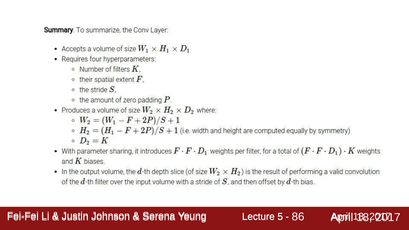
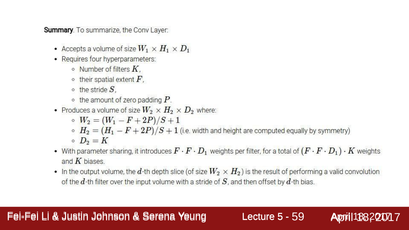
86: 86 -> 59 (298, 217)
